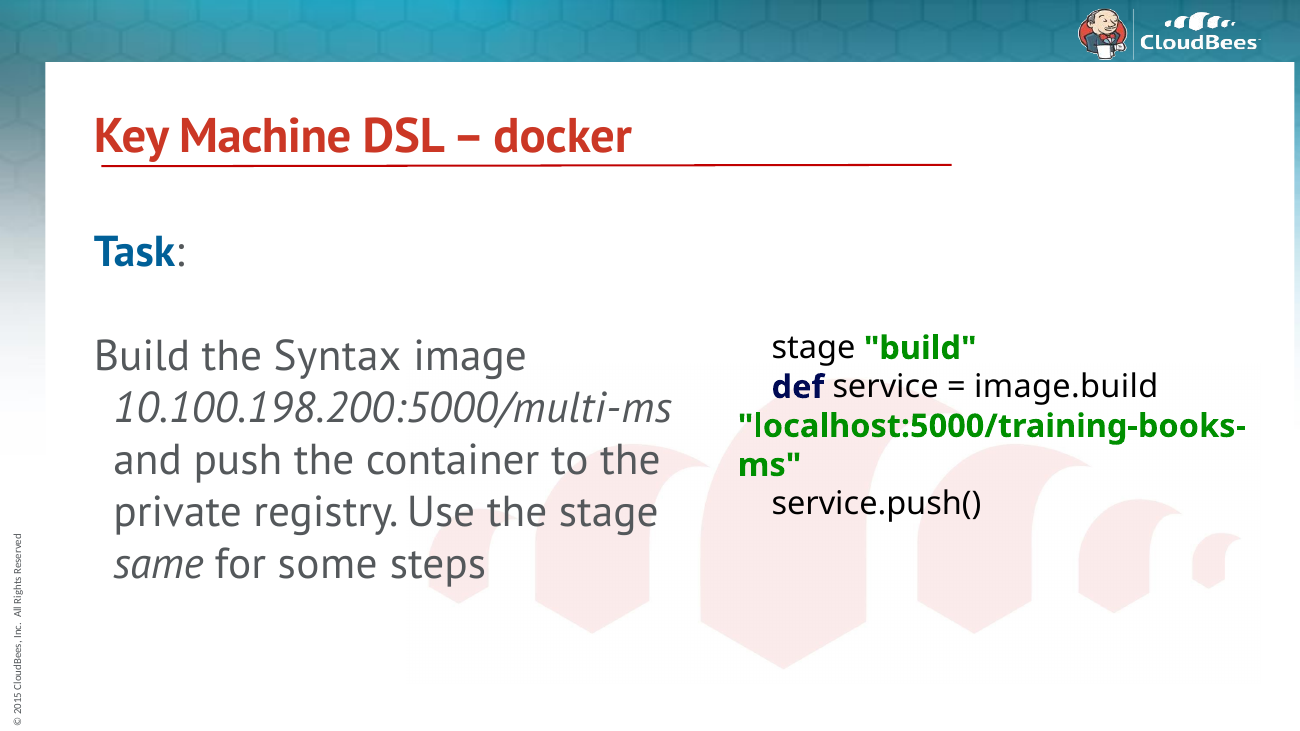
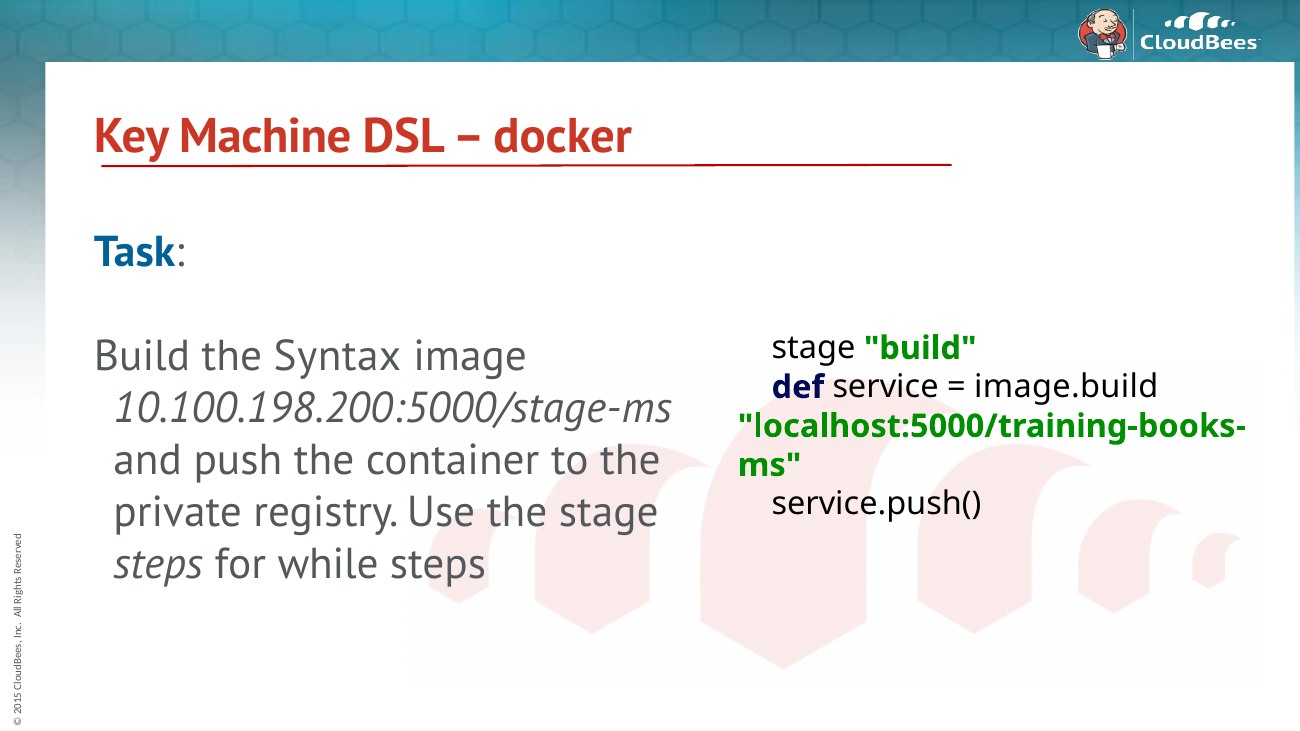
10.100.198.200:5000/multi-ms: 10.100.198.200:5000/multi-ms -> 10.100.198.200:5000/stage-ms (393, 408)
same: same -> steps (158, 564)
some: some -> while (328, 564)
